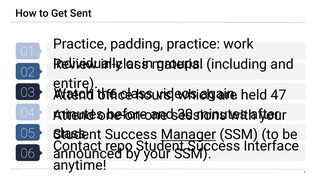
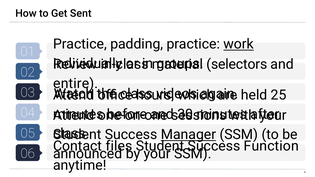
work underline: none -> present (239, 44)
including: including -> selectors (237, 64)
47: 47 -> 25 (279, 95)
repo: repo -> files (119, 146)
Interface: Interface -> Function (271, 146)
